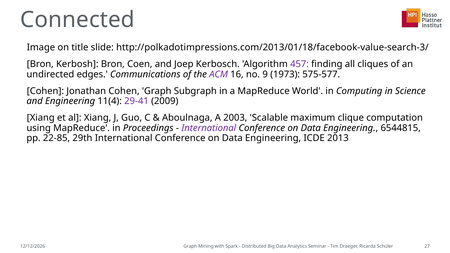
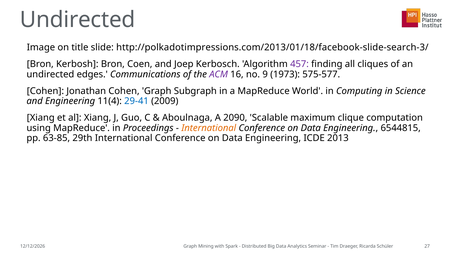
Connected: Connected -> Undirected (78, 20)
http://polkadotimpressions.com/2013/01/18/facebook-value-search-3/: http://polkadotimpressions.com/2013/01/18/facebook-value-search-3/ -> http://polkadotimpressions.com/2013/01/18/facebook-slide-search-3/ (272, 48)
29-41 colour: purple -> blue (136, 101)
2003: 2003 -> 2090 (235, 118)
International colour: purple -> orange (209, 128)
22-85: 22-85 -> 63-85 (57, 138)
